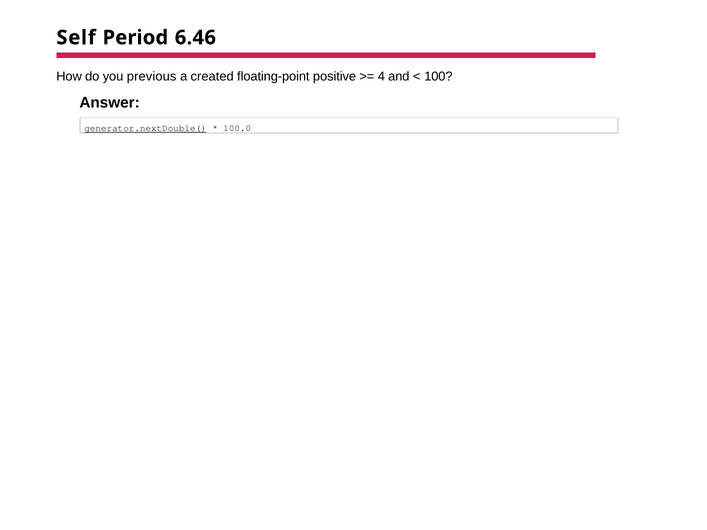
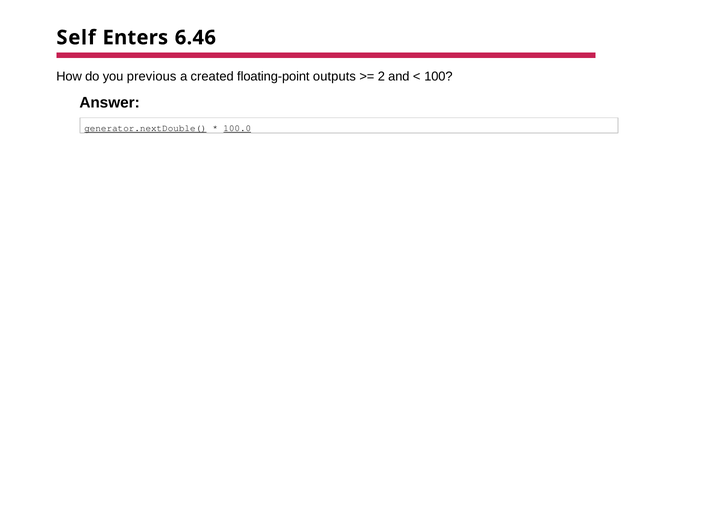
Period: Period -> Enters (135, 38)
positive: positive -> outputs (334, 77)
4: 4 -> 2 (381, 77)
100.0 underline: none -> present (237, 128)
